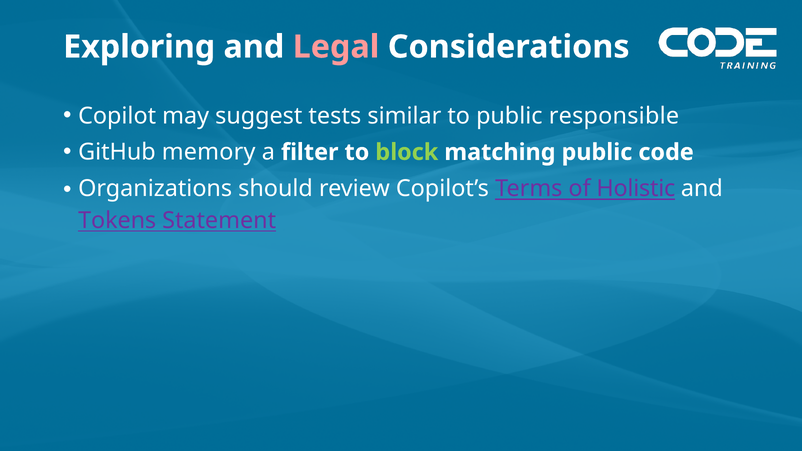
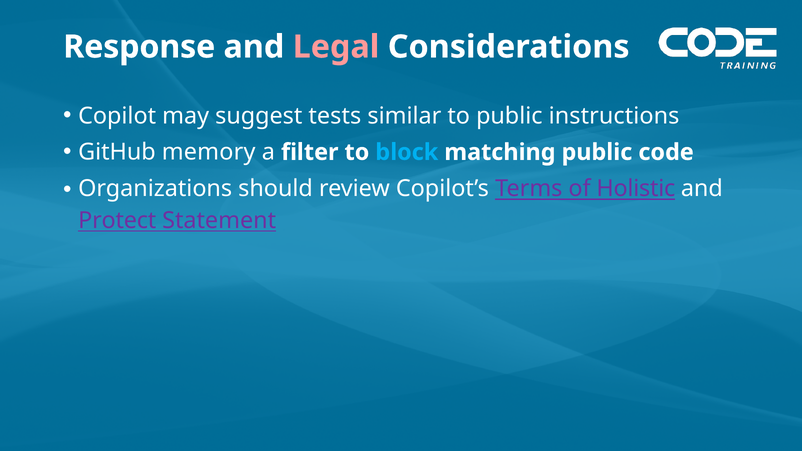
Exploring: Exploring -> Response (139, 47)
responsible: responsible -> instructions (614, 116)
block colour: light green -> light blue (407, 152)
Tokens: Tokens -> Protect (117, 221)
